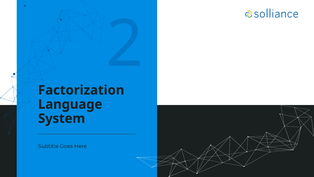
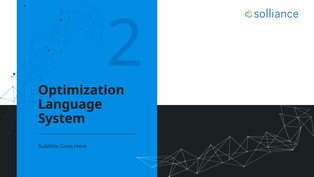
Factorization: Factorization -> Optimization (81, 90)
